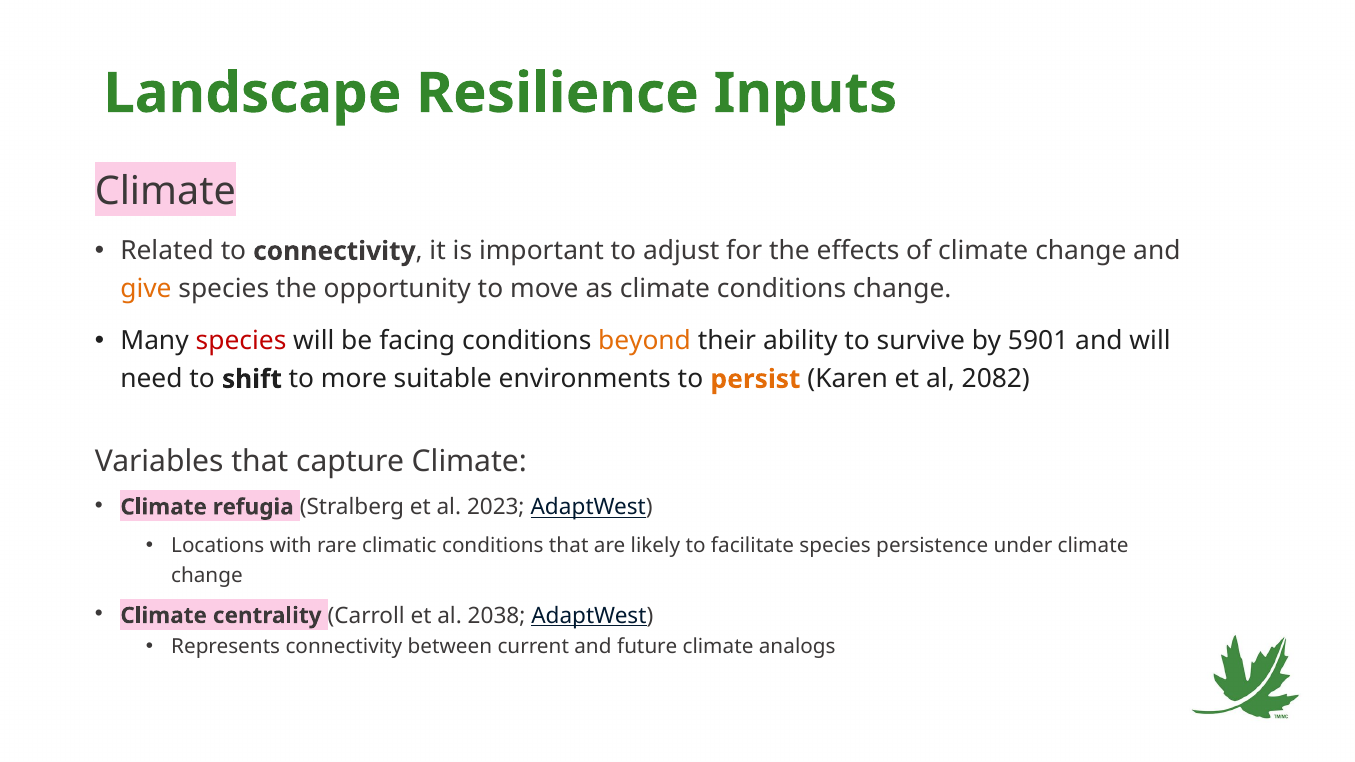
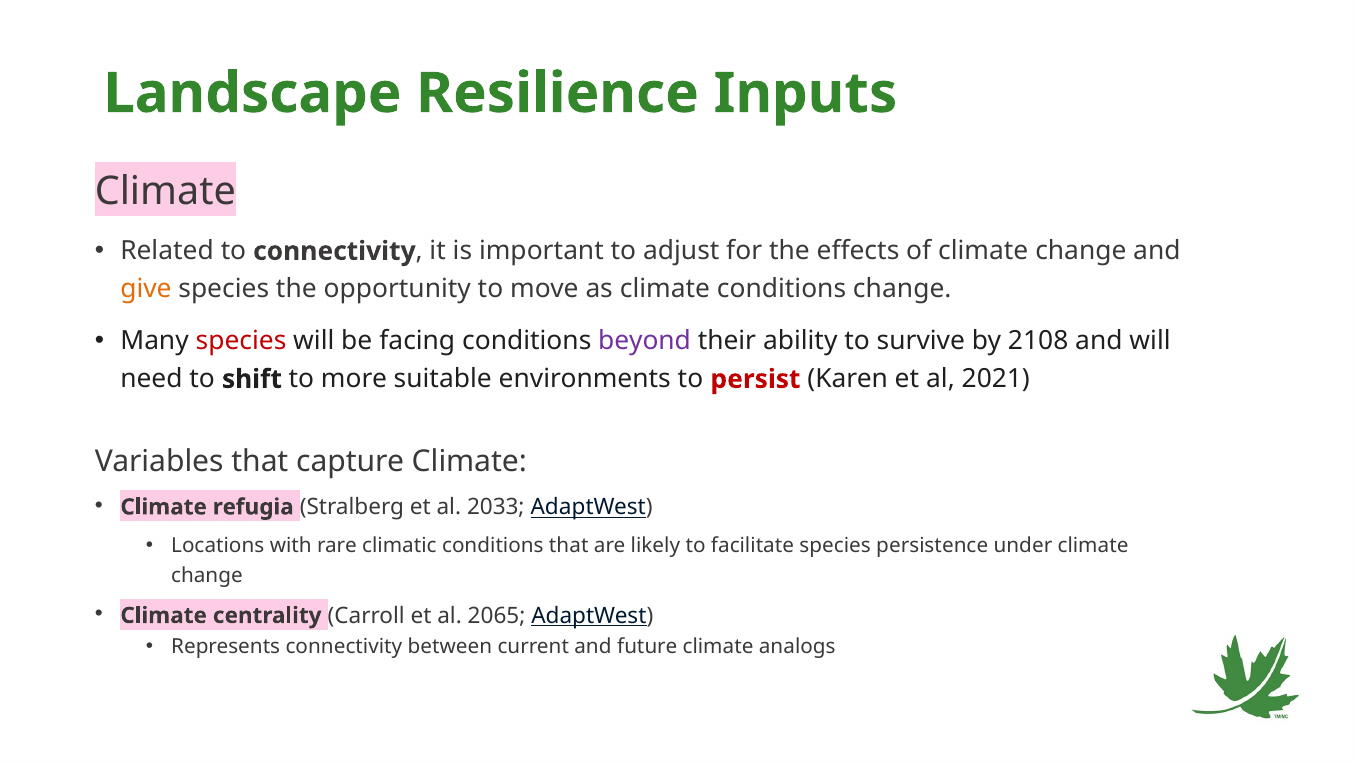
beyond colour: orange -> purple (645, 341)
5901: 5901 -> 2108 (1038, 341)
persist colour: orange -> red (755, 379)
2082: 2082 -> 2021 (996, 379)
2023: 2023 -> 2033 (496, 507)
2038: 2038 -> 2065 (497, 616)
